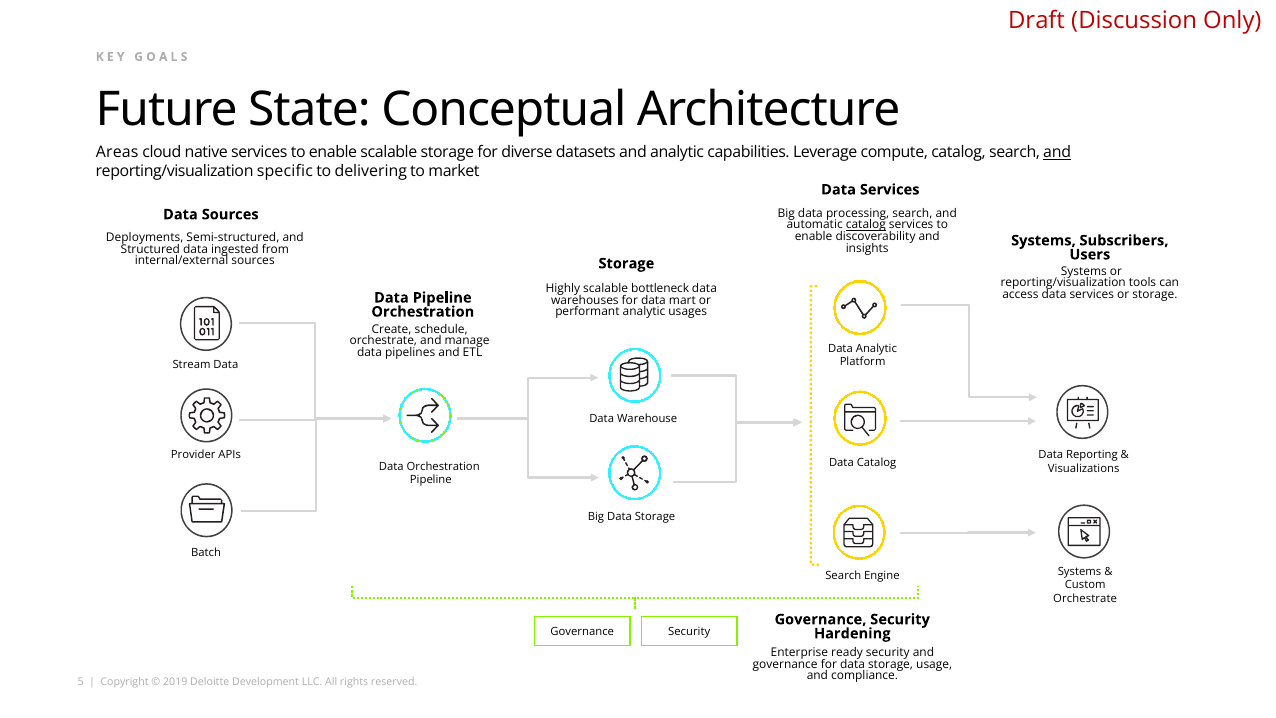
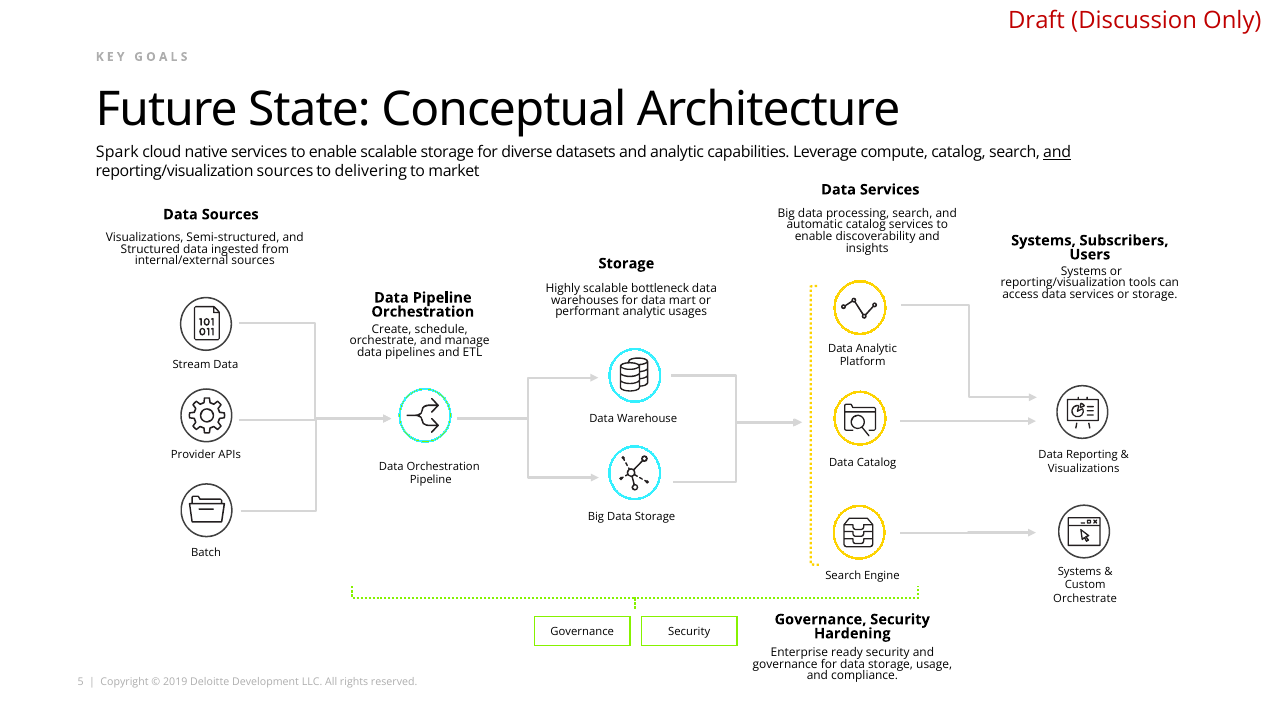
Areas: Areas -> Spark (117, 152)
reporting/visualization specific: specific -> sources (285, 171)
catalog underline: present -> none (866, 225)
Deployments: Deployments -> Visualizations (145, 238)
